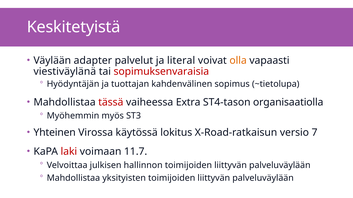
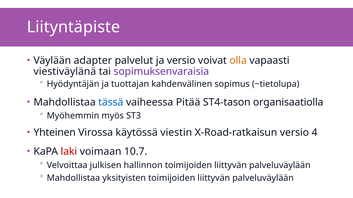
Keskitetyistä: Keskitetyistä -> Liityntäpiste (74, 27)
ja literal: literal -> versio (181, 61)
sopimuksenvaraisia colour: red -> purple (161, 72)
tässä colour: red -> blue (111, 103)
Extra: Extra -> Pitää (188, 103)
lokitus: lokitus -> viestin (176, 133)
7: 7 -> 4 (315, 133)
11.7: 11.7 -> 10.7 (136, 152)
